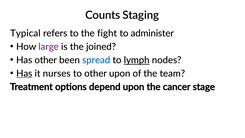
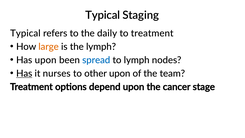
Counts: Counts -> Typical (103, 15)
fight: fight -> daily (107, 33)
to administer: administer -> treatment (152, 33)
large colour: purple -> orange (49, 47)
the joined: joined -> lymph (101, 47)
Has other: other -> upon (46, 60)
lymph underline: present -> none (137, 60)
